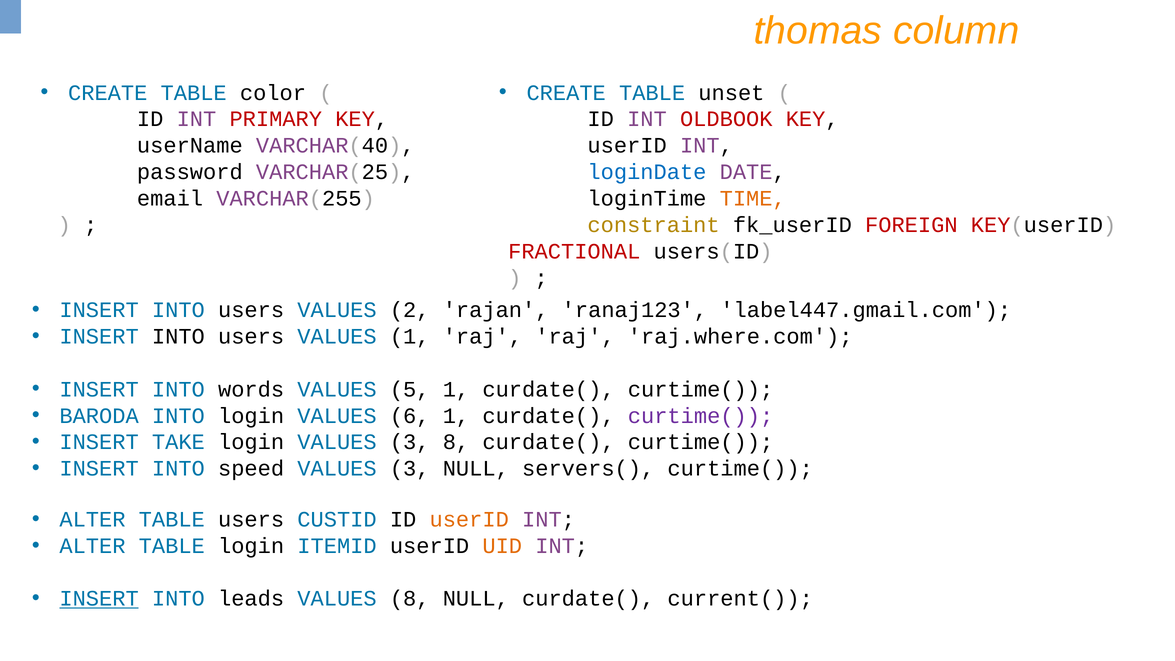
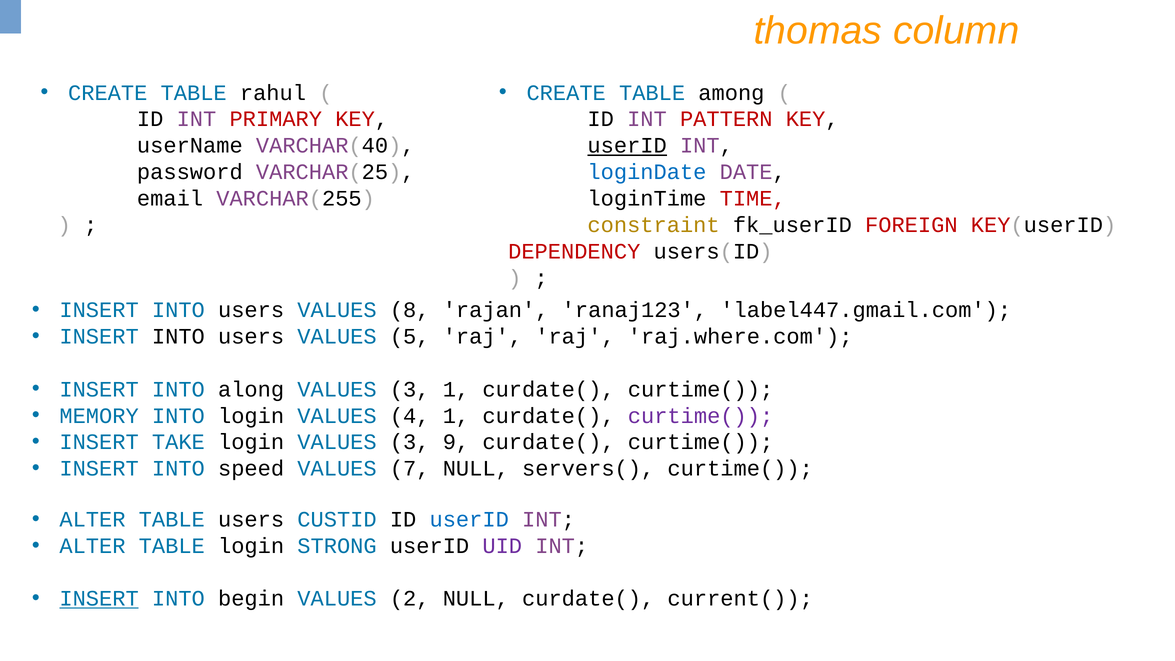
color: color -> rahul (273, 93)
unset: unset -> among (731, 93)
OLDBOOK: OLDBOOK -> PATTERN (726, 119)
userID underline: none -> present (627, 146)
TIME colour: orange -> red (753, 199)
FRACTIONAL: FRACTIONAL -> DEPENDENCY (574, 251)
2: 2 -> 8 (410, 310)
VALUES 1: 1 -> 5 (410, 336)
words: words -> along (251, 389)
5: 5 -> 3 (410, 389)
BARODA: BARODA -> MEMORY (99, 416)
6: 6 -> 4 (410, 416)
3 8: 8 -> 9 (456, 442)
3: 3 -> 7 (410, 469)
userID colour: orange -> blue (469, 519)
ITEMID: ITEMID -> STRONG (337, 546)
UID colour: orange -> purple (502, 546)
leads: leads -> begin (251, 598)
VALUES 8: 8 -> 2 (410, 598)
